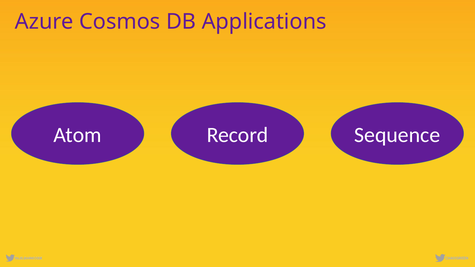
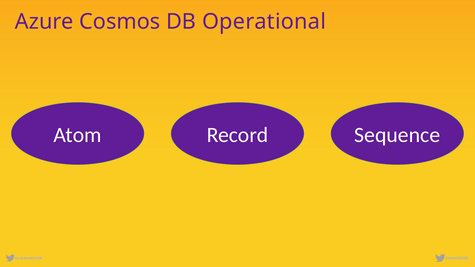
Applications: Applications -> Operational (264, 22)
